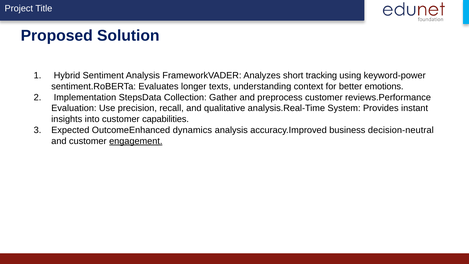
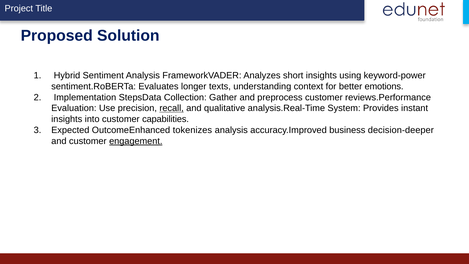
short tracking: tracking -> insights (321, 75)
recall underline: none -> present (172, 108)
dynamics: dynamics -> tokenizes (192, 130)
decision-neutral: decision-neutral -> decision-deeper (401, 130)
